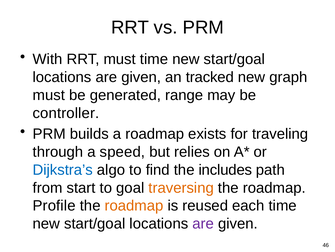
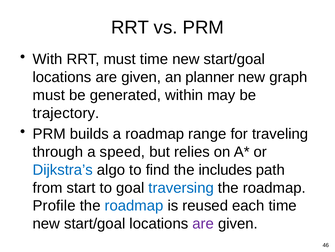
tracked: tracked -> planner (210, 77)
range: range -> within (184, 95)
controller: controller -> trajectory (66, 113)
exists: exists -> range (207, 134)
traversing colour: orange -> blue (181, 187)
roadmap colour: orange -> blue (134, 205)
